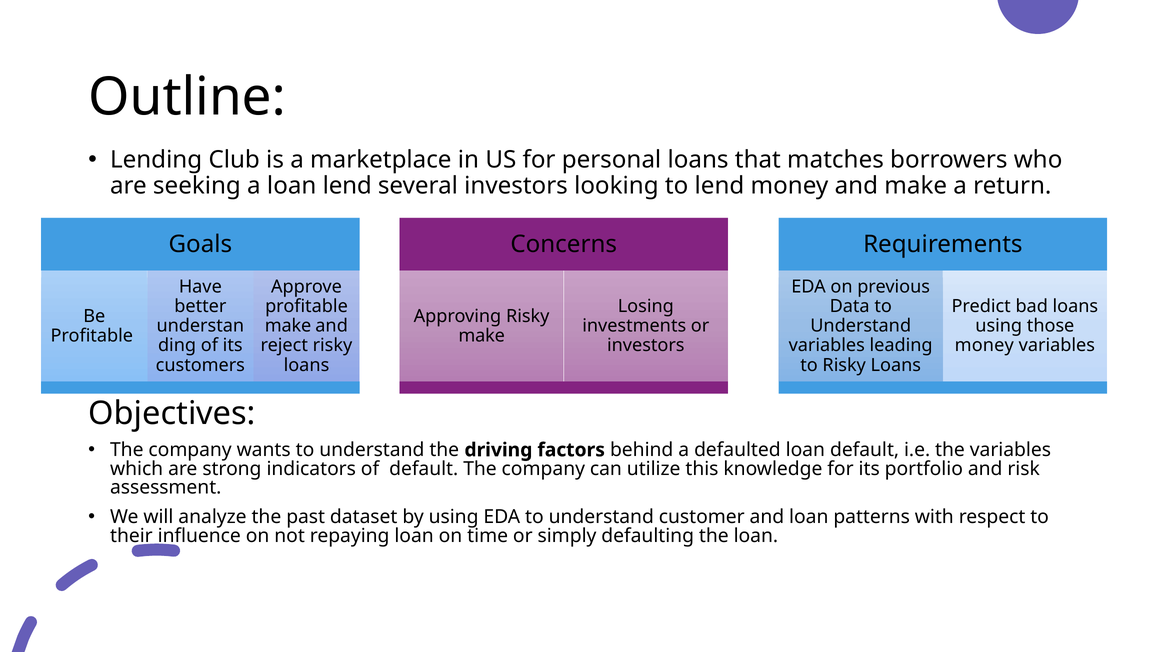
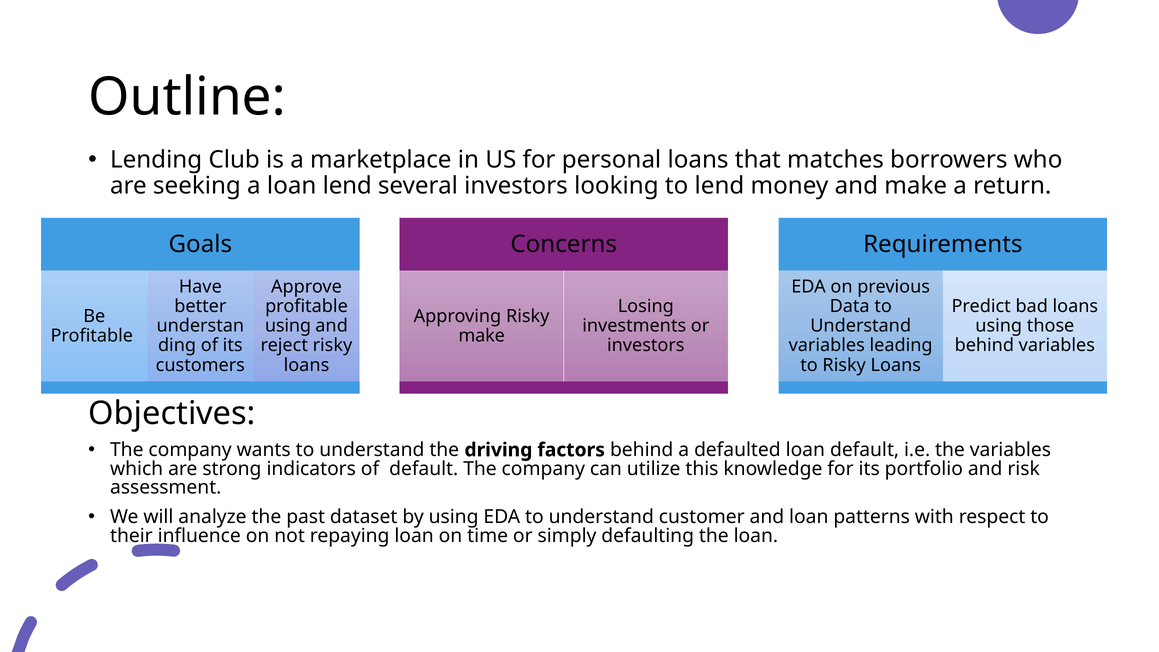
make: make -> using (288, 326)
money: money -> behind (984, 345)
